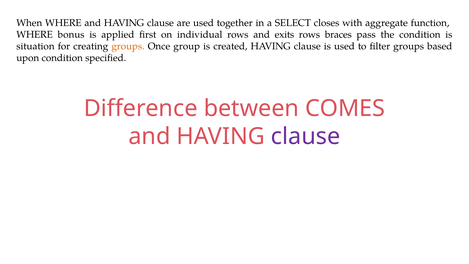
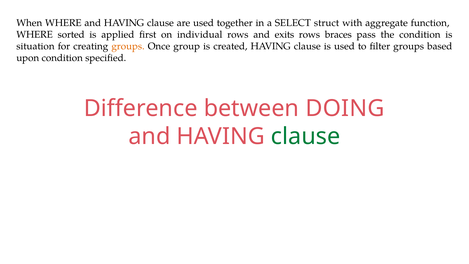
closes: closes -> struct (327, 23)
bonus: bonus -> sorted (71, 35)
COMES: COMES -> DOING (345, 108)
clause colour: purple -> green (306, 136)
